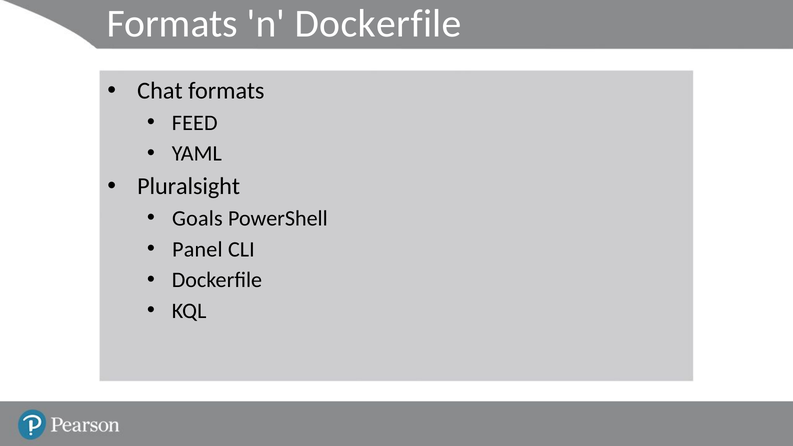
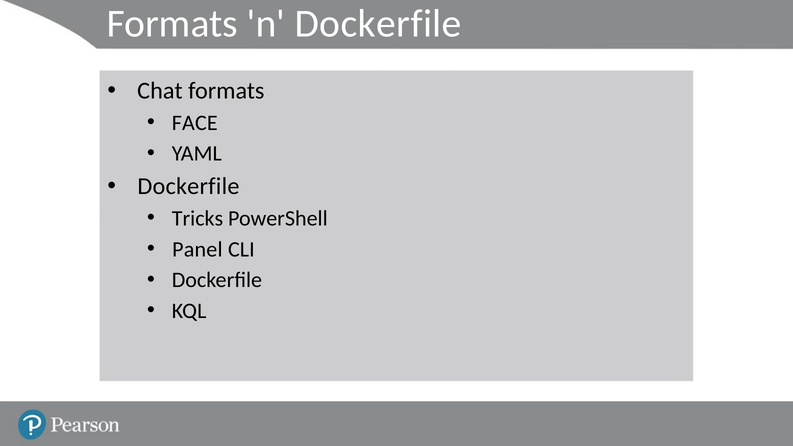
FEED: FEED -> FACE (195, 123)
Pluralsight: Pluralsight -> Dockerfile (188, 186)
Goals: Goals -> Tricks (198, 218)
